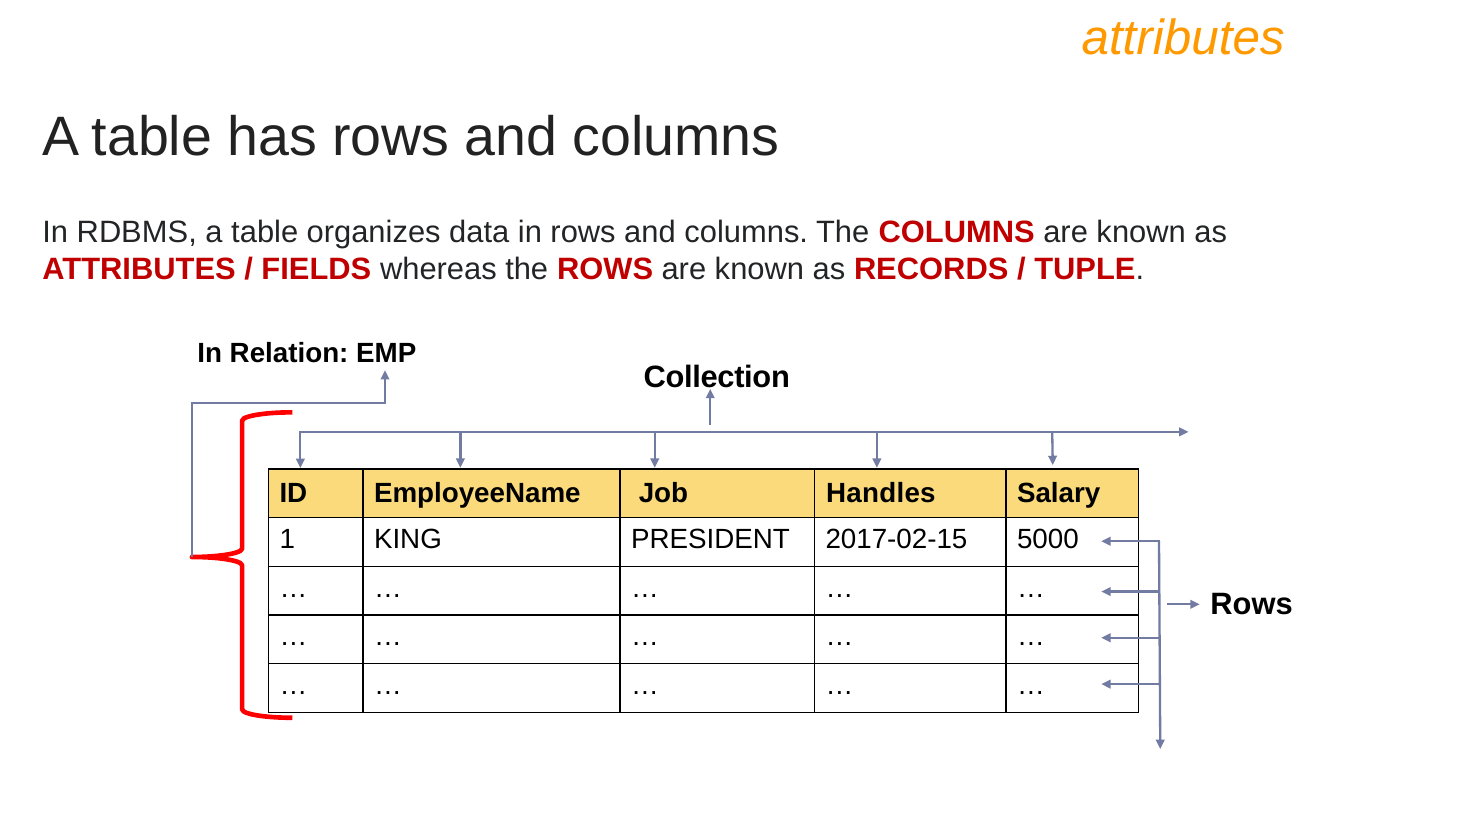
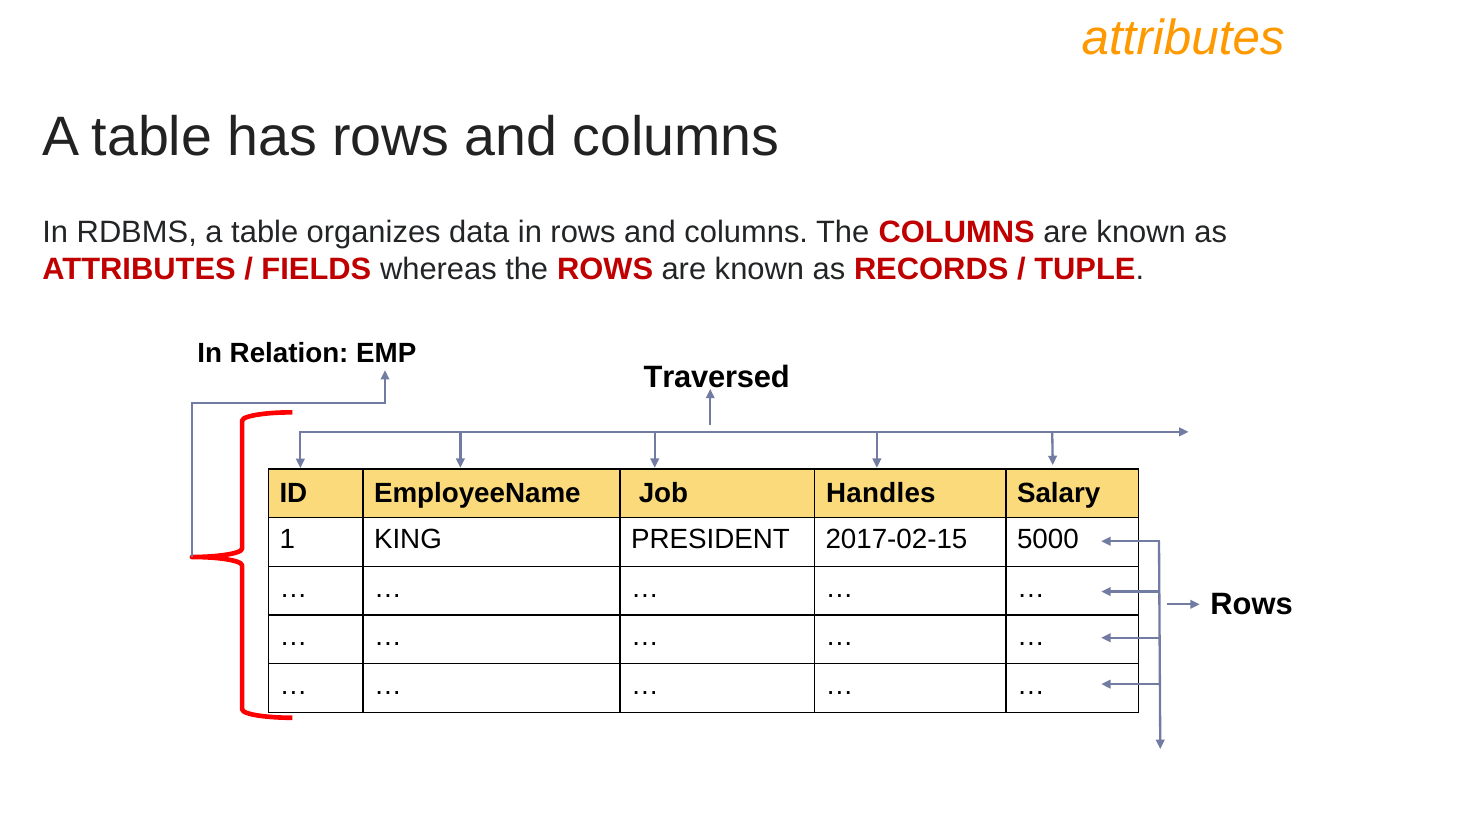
Collection: Collection -> Traversed (717, 378)
